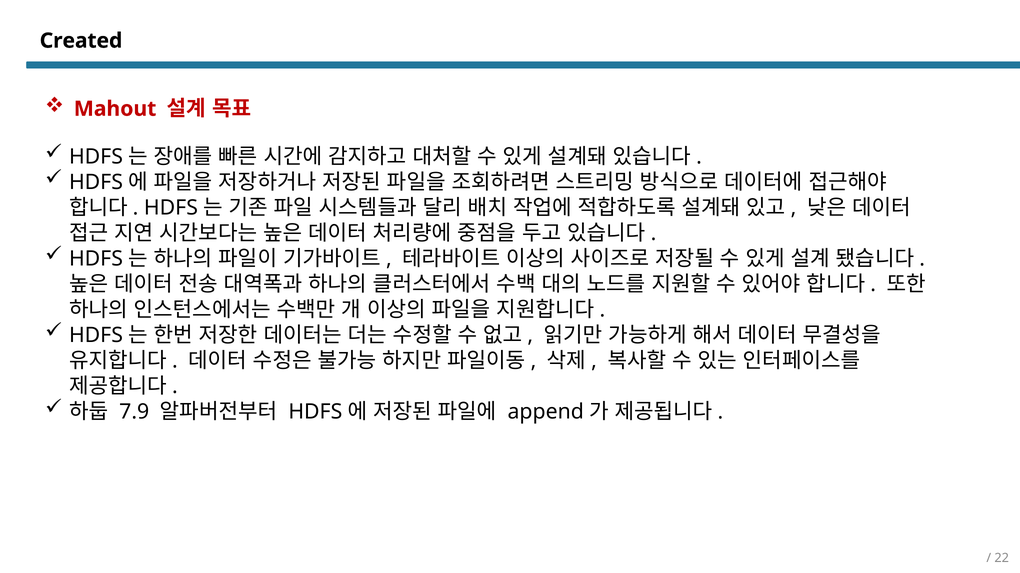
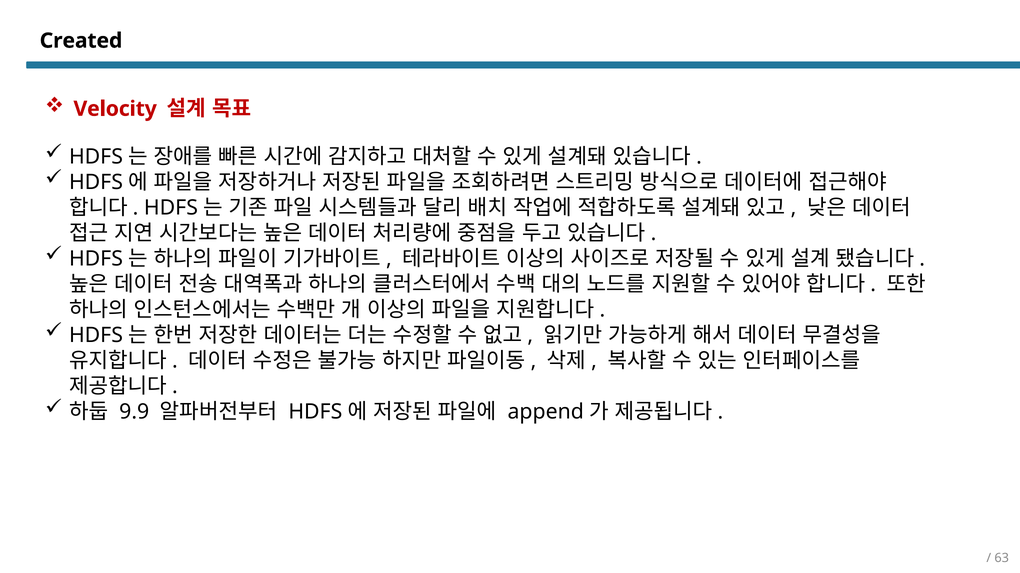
Mahout: Mahout -> Velocity (115, 109)
7.9: 7.9 -> 9.9 (134, 412)
22: 22 -> 63 (1002, 559)
